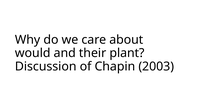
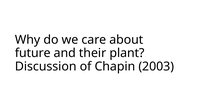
would: would -> future (33, 53)
